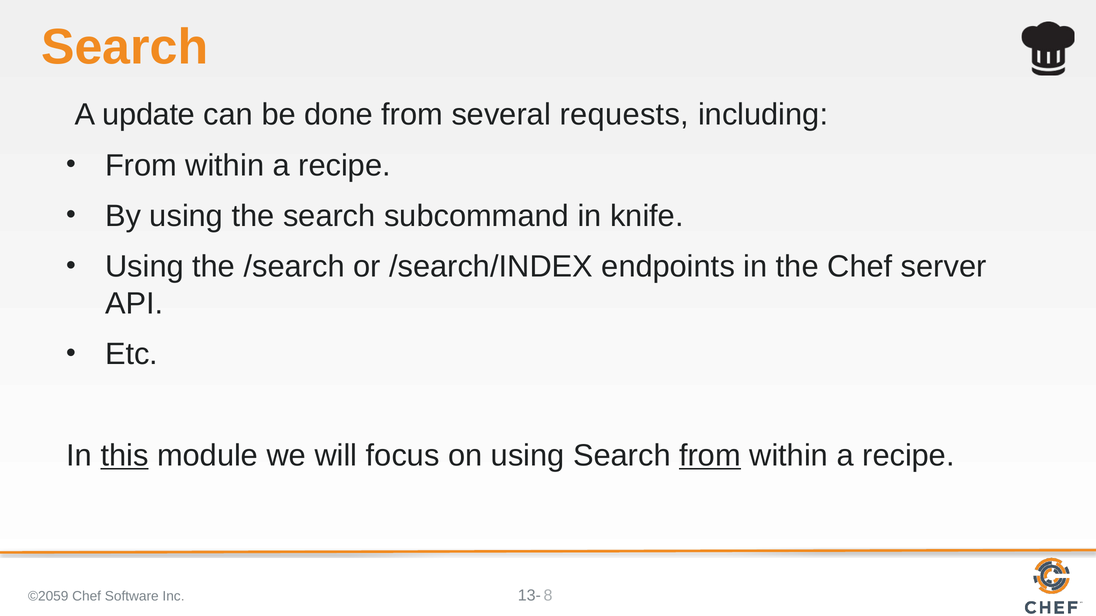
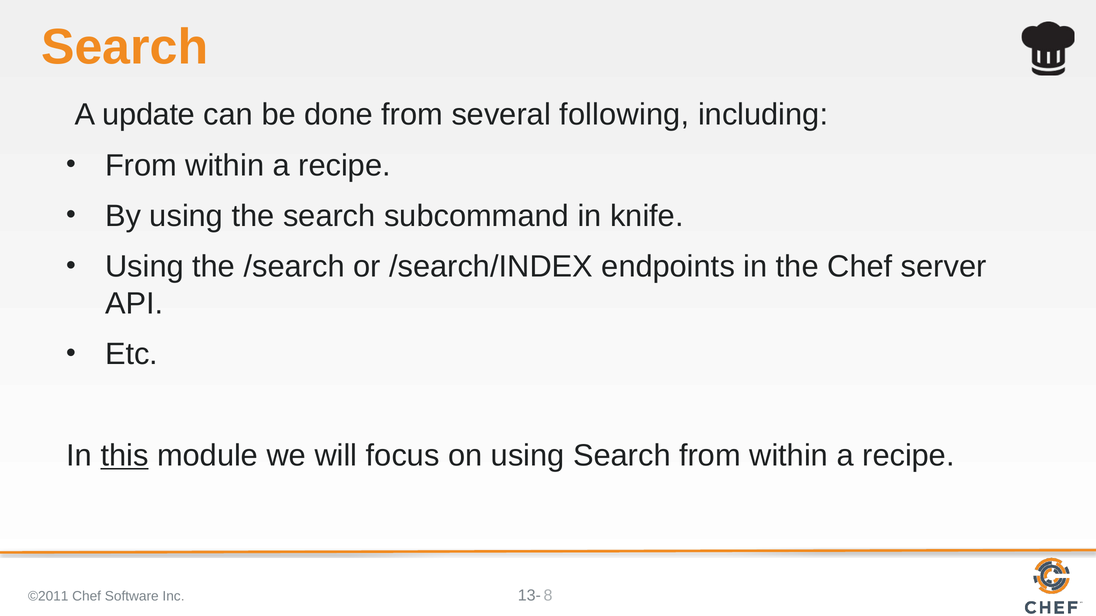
requests: requests -> following (624, 115)
from underline: present -> none (710, 456)
©2059: ©2059 -> ©2011 (48, 596)
